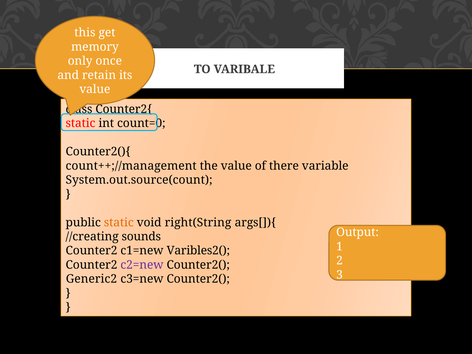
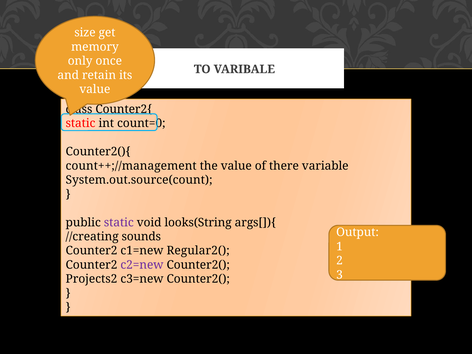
this: this -> size (85, 33)
static colour: orange -> purple (119, 222)
right(String: right(String -> looks(String (198, 222)
Varibles2(: Varibles2( -> Regular2( (198, 251)
Generic2: Generic2 -> Projects2 (91, 279)
